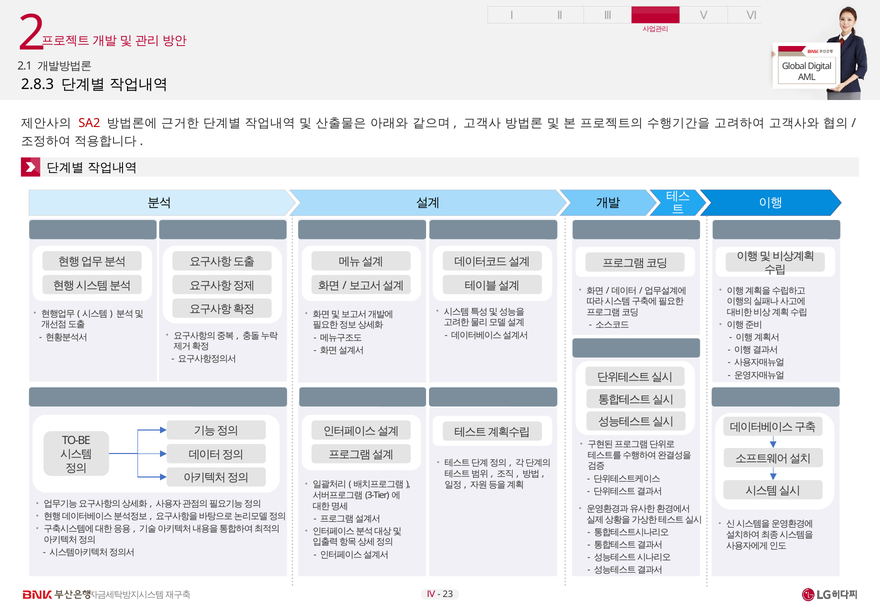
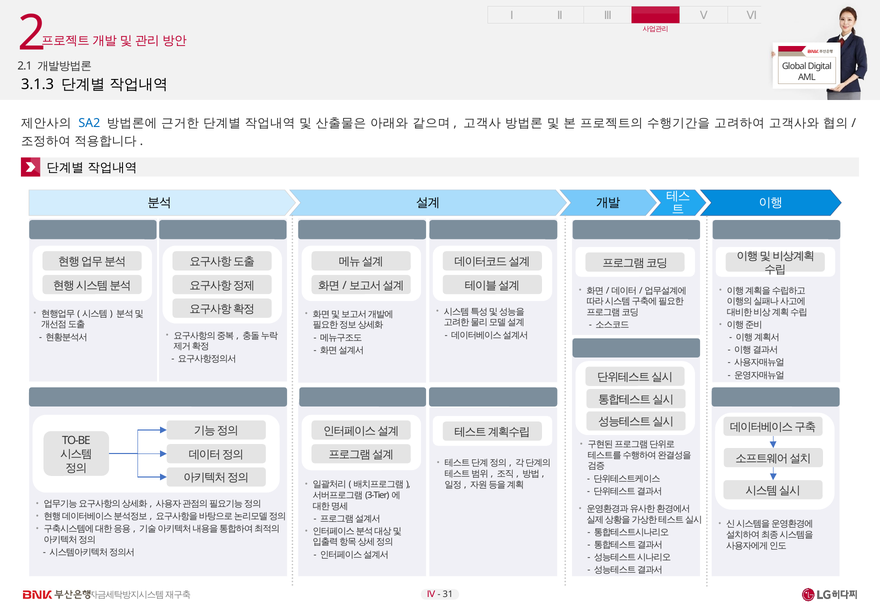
2.8.3: 2.8.3 -> 3.1.3 (37, 84)
SA2 colour: red -> blue (89, 123)
23: 23 -> 31 (448, 594)
